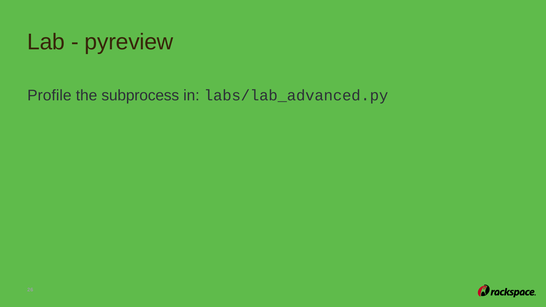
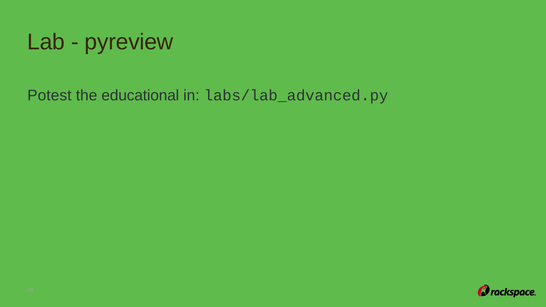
Profile: Profile -> Potest (49, 95)
subprocess: subprocess -> educational (140, 95)
